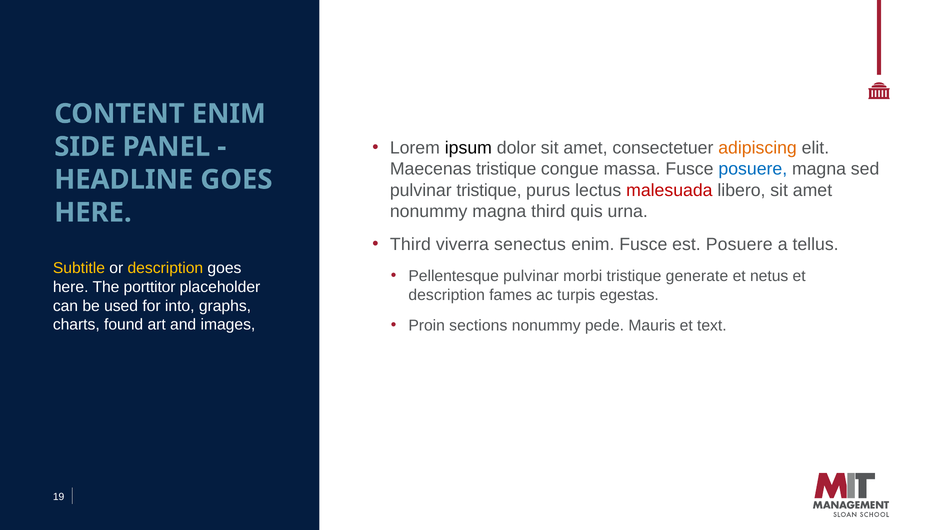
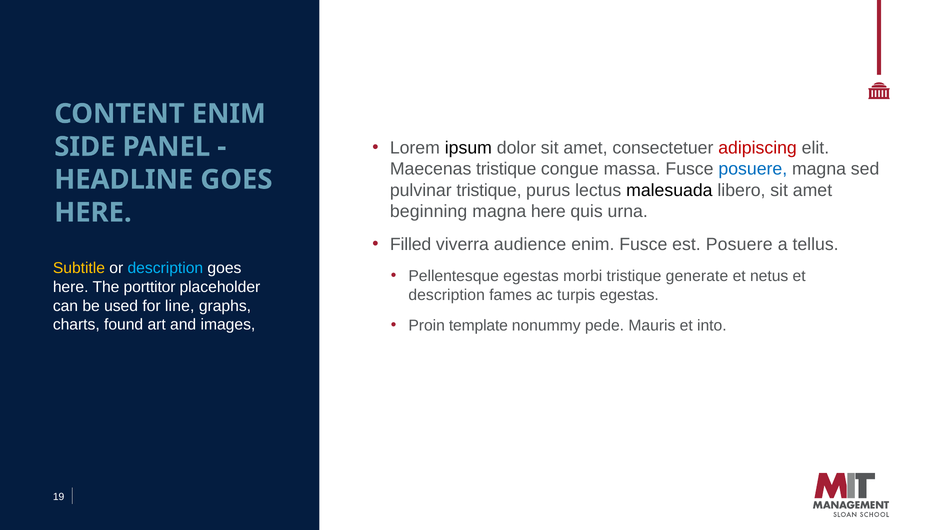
adipiscing colour: orange -> red (758, 148)
malesuada colour: red -> black (669, 190)
nonummy: nonummy -> beginning (429, 211)
magna third: third -> here (548, 211)
Third: Third -> Filled (411, 244)
senectus: senectus -> audience (530, 244)
description colour: yellow -> light blue (165, 268)
Pellentesque pulvinar: pulvinar -> egestas (531, 276)
into: into -> line (180, 306)
sections: sections -> template (478, 325)
text: text -> into (712, 325)
